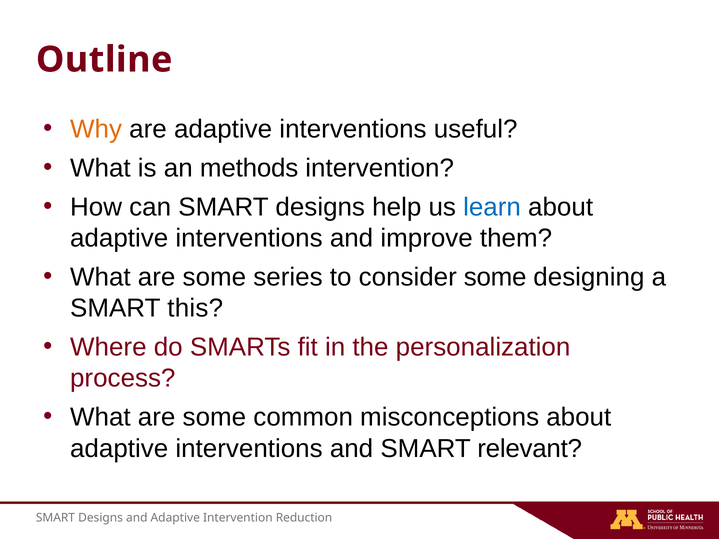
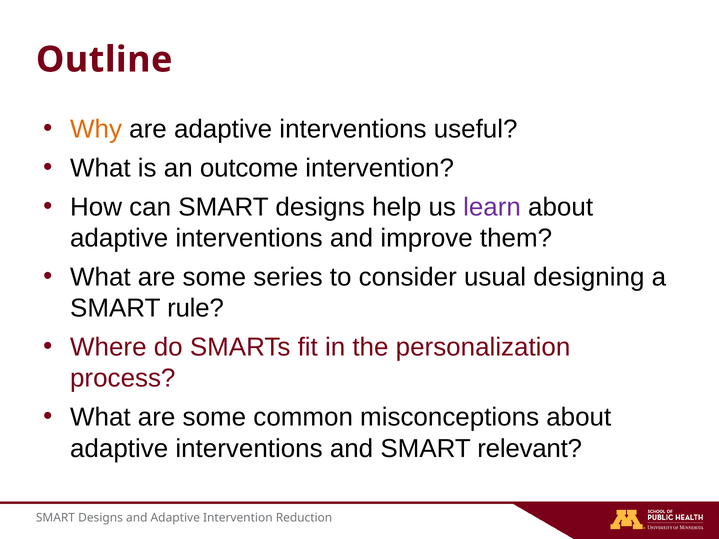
methods: methods -> outcome (249, 168)
learn colour: blue -> purple (492, 207)
consider some: some -> usual (495, 277)
this: this -> rule (195, 308)
